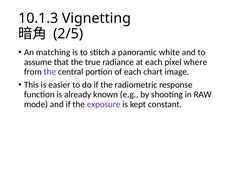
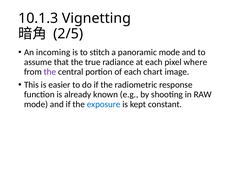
matching: matching -> incoming (53, 52)
panoramic white: white -> mode (169, 52)
exposure colour: purple -> blue (104, 104)
